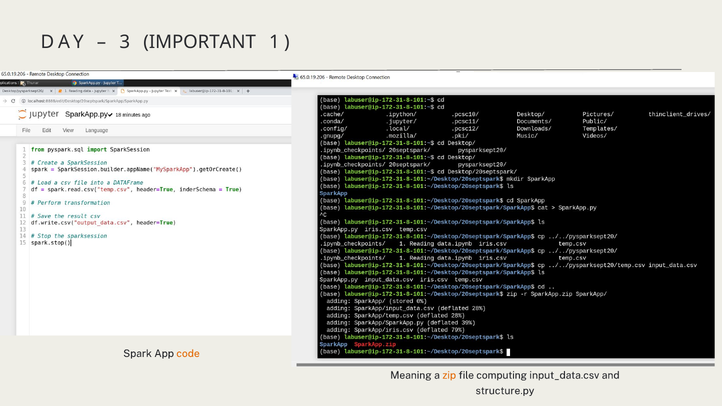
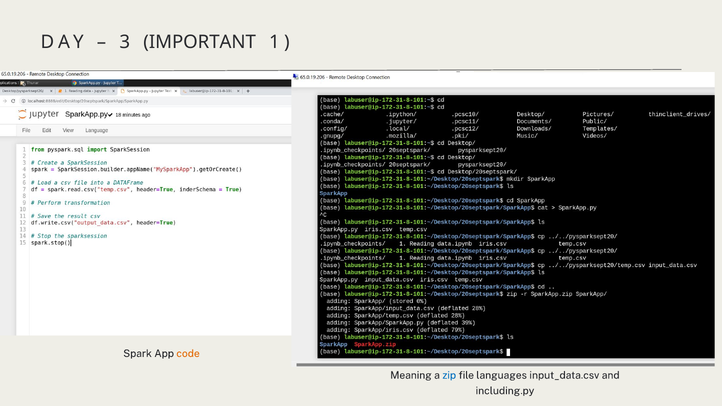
zip colour: orange -> blue (449, 375)
computing: computing -> languages (502, 375)
structure.py: structure.py -> including.py (505, 391)
